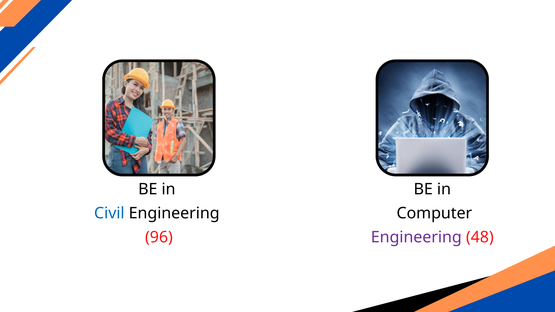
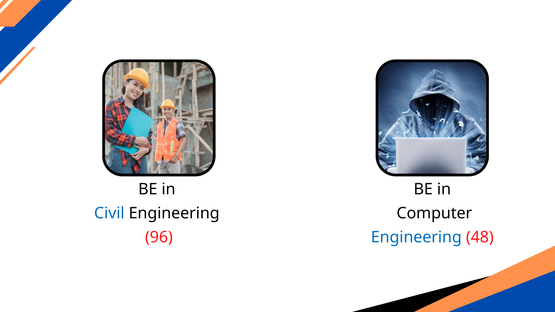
Engineering colour: purple -> blue (416, 237)
